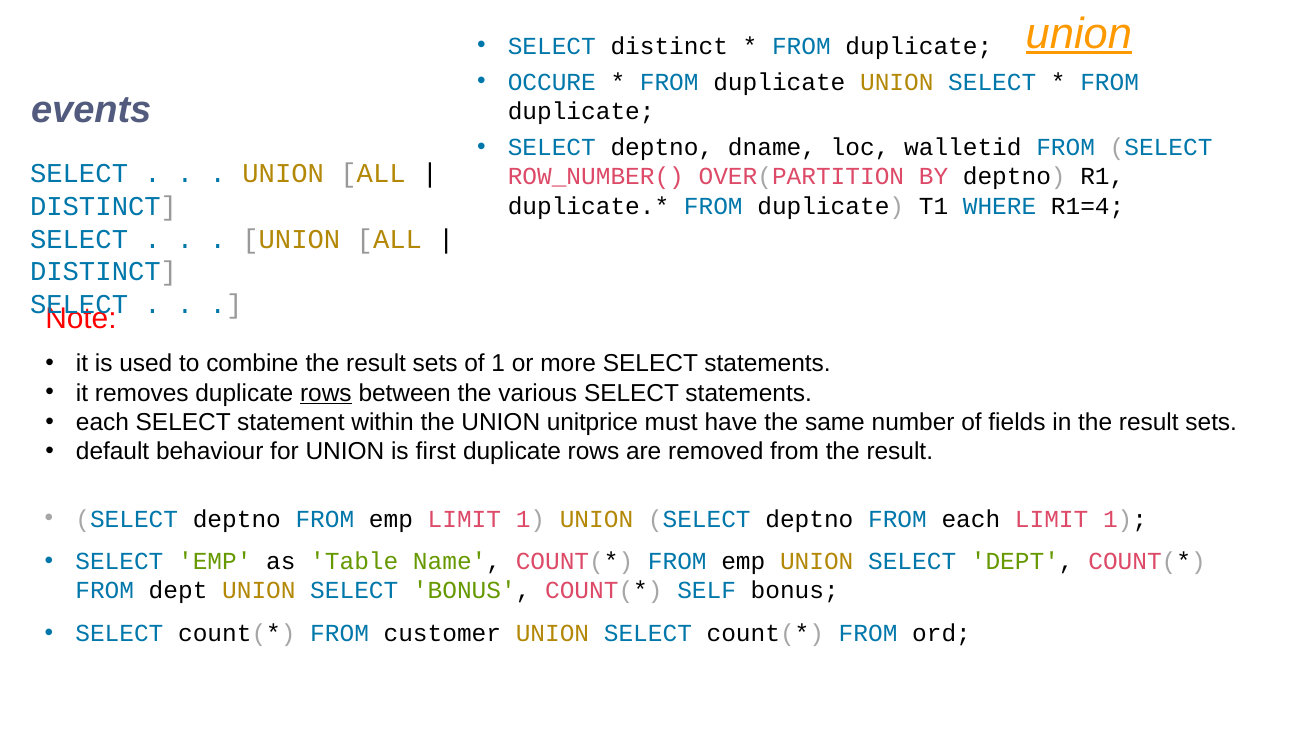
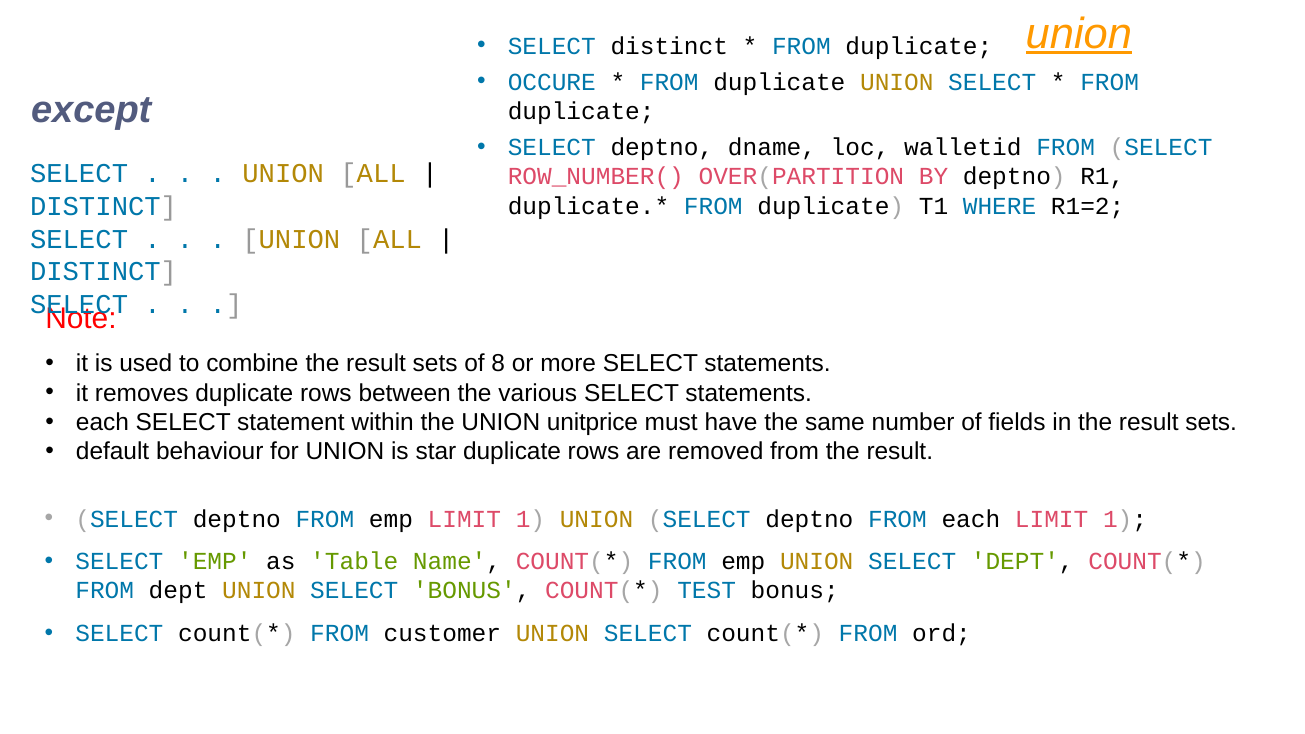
events: events -> except (91, 110)
R1=4: R1=4 -> R1=2 (1088, 206)
of 1: 1 -> 8 (498, 364)
rows underline: present -> none (326, 393)
first: first -> star (436, 452)
SELF: SELF -> TEST (707, 591)
